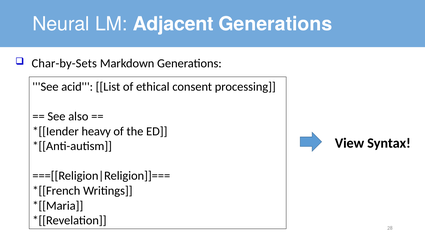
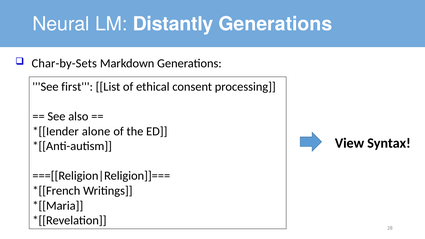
Adjacent: Adjacent -> Distantly (173, 24)
acid: acid -> first (77, 87)
heavy: heavy -> alone (96, 131)
